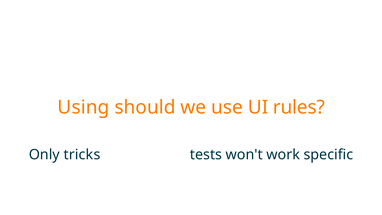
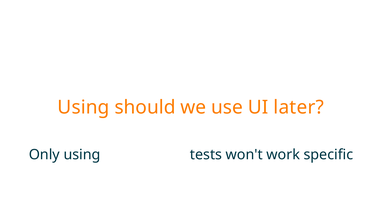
rules: rules -> later (299, 107)
Only tricks: tricks -> using (82, 154)
